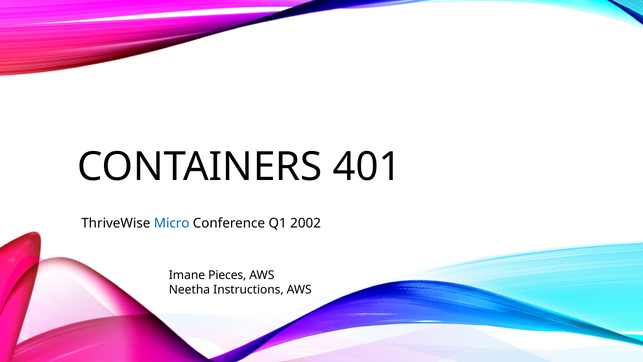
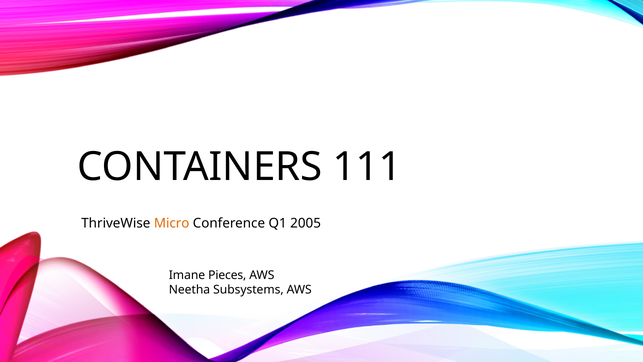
401: 401 -> 111 (367, 167)
Micro colour: blue -> orange (172, 223)
2002: 2002 -> 2005 (306, 223)
Instructions: Instructions -> Subsystems (248, 289)
